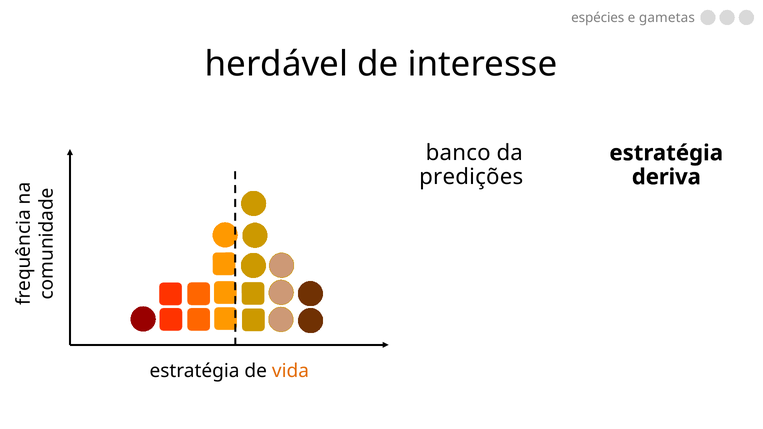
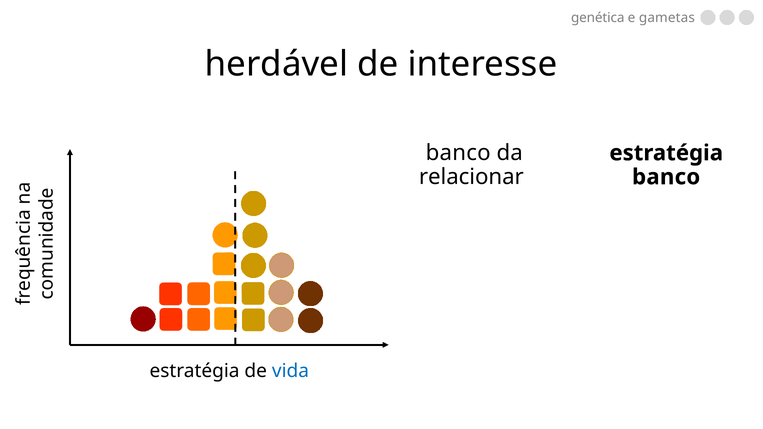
espécies: espécies -> genética (598, 18)
predições: predições -> relacionar (471, 177)
deriva: deriva -> banco (666, 177)
vida colour: orange -> blue (290, 371)
